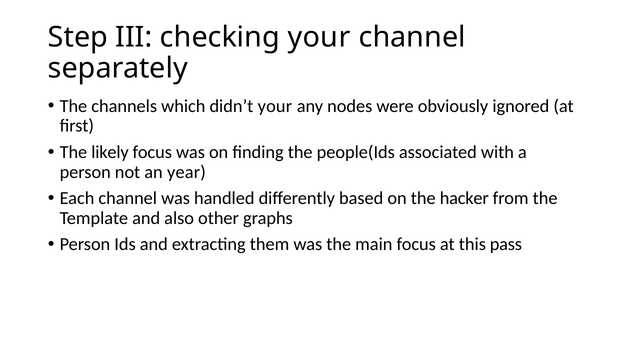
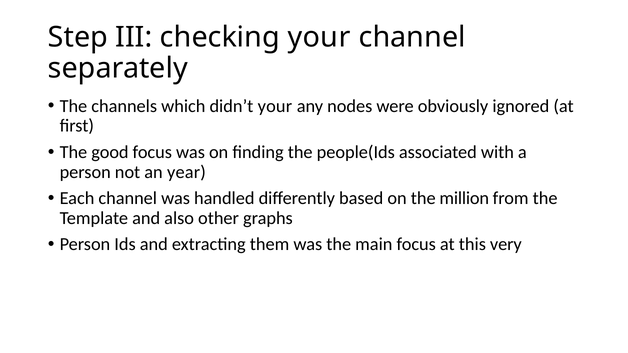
likely: likely -> good (110, 152)
hacker: hacker -> million (464, 198)
pass: pass -> very (506, 245)
